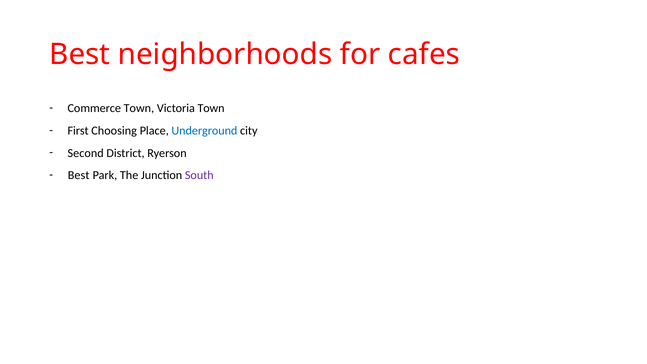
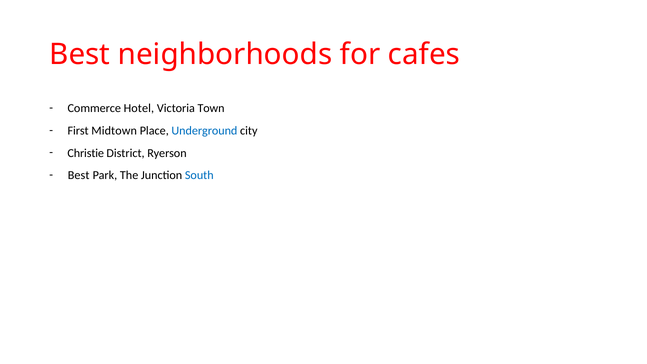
Commerce Town: Town -> Hotel (139, 108)
Choosing: Choosing -> Midtown (114, 131)
Second: Second -> Christie (86, 153)
South colour: purple -> blue (199, 175)
